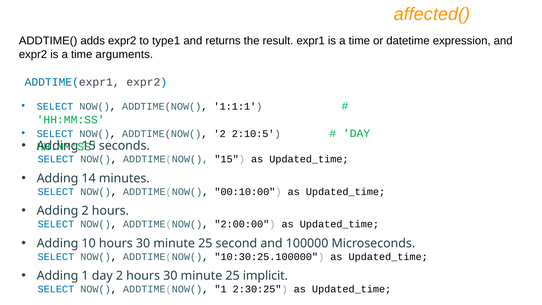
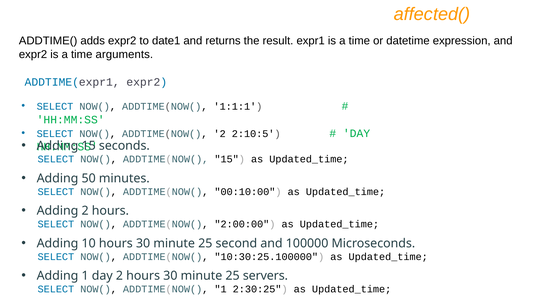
type1: type1 -> date1 (166, 41)
14: 14 -> 50 (89, 178)
implicit: implicit -> servers (265, 276)
